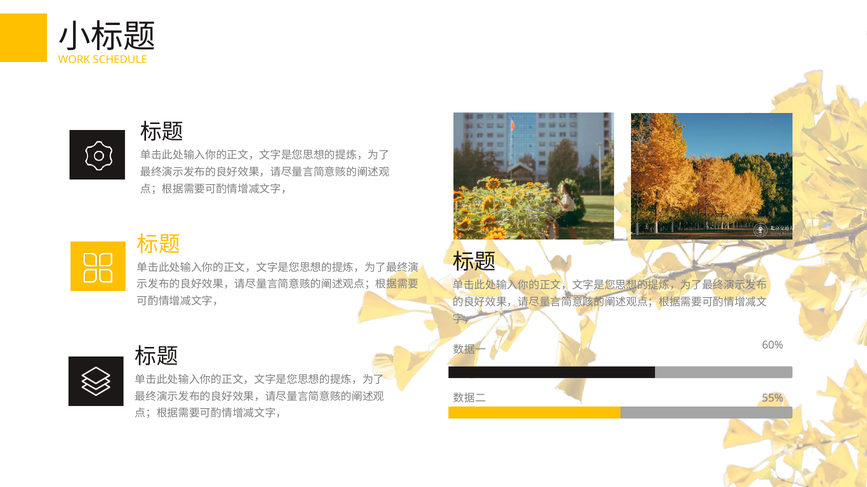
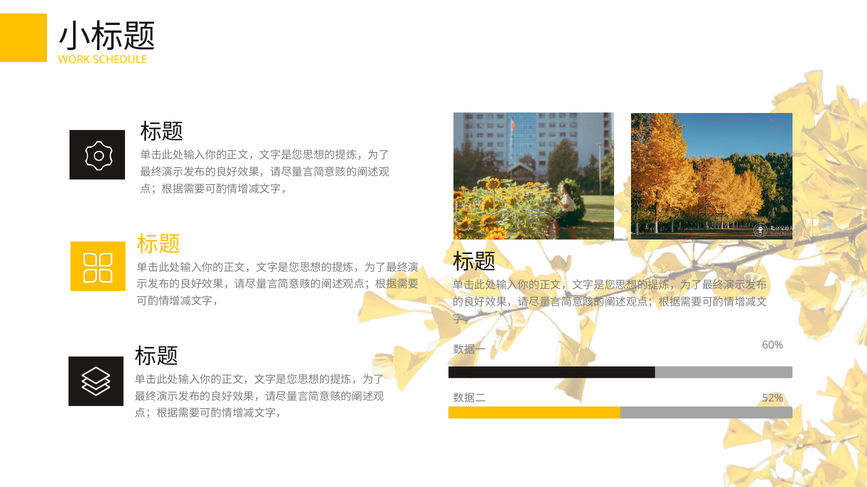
55%: 55% -> 52% (773, 399)
